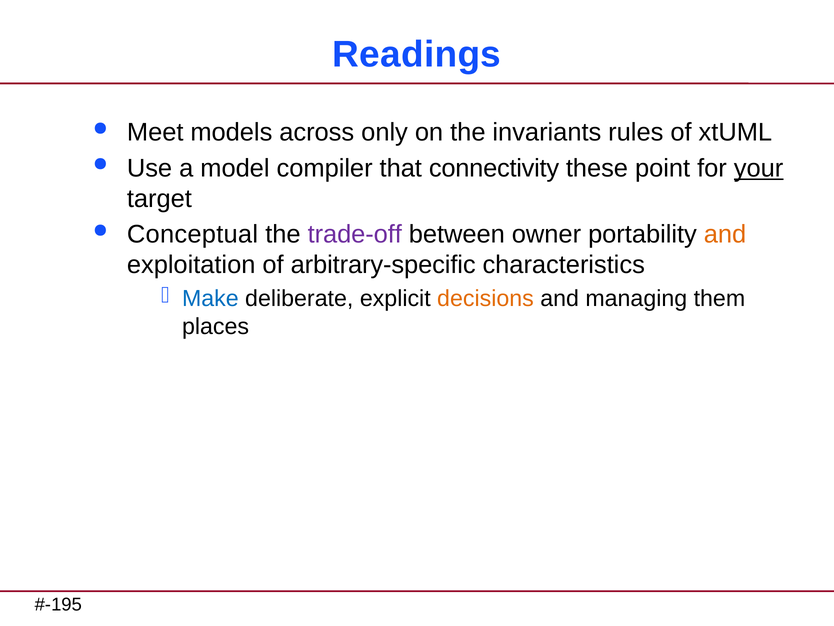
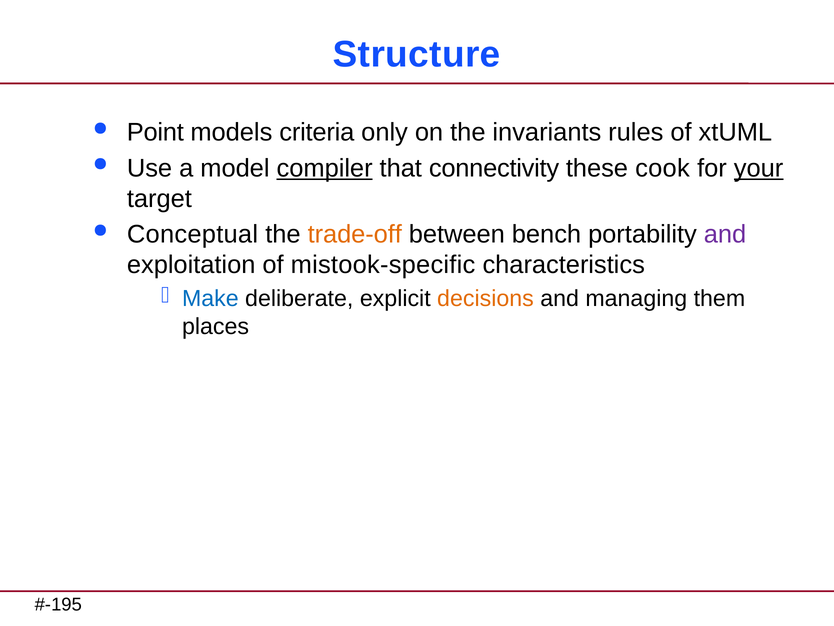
Readings: Readings -> Structure (417, 55)
Meet: Meet -> Point (155, 132)
across: across -> criteria (317, 132)
compiler underline: none -> present (325, 168)
point: point -> cook (662, 168)
trade-off colour: purple -> orange (355, 234)
owner: owner -> bench (546, 234)
and colour: orange -> purple (725, 234)
arbitrary-specific: arbitrary-specific -> mistook-specific (383, 265)
